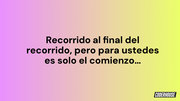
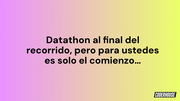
Recorrido: Recorrido -> Datathon (68, 40)
